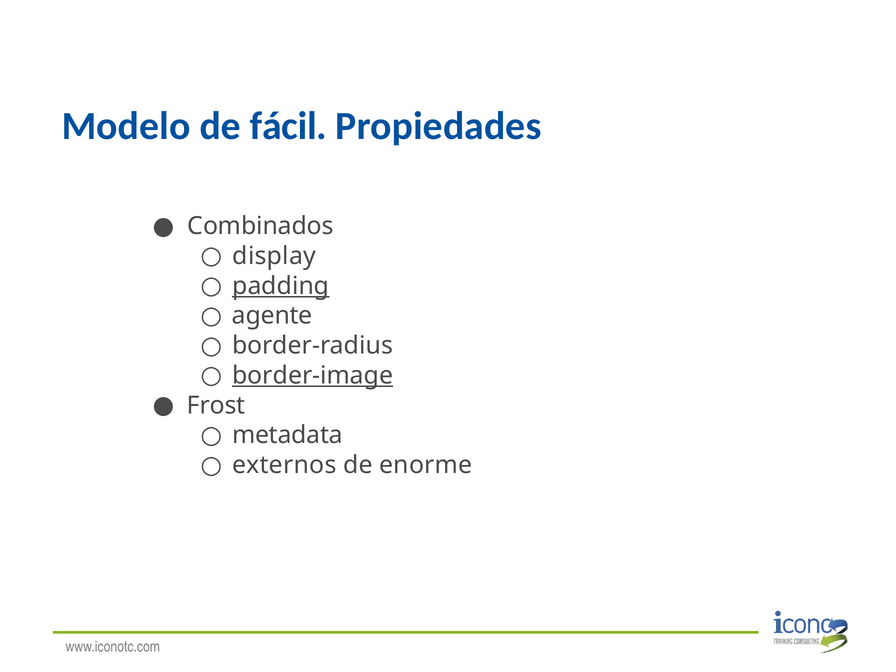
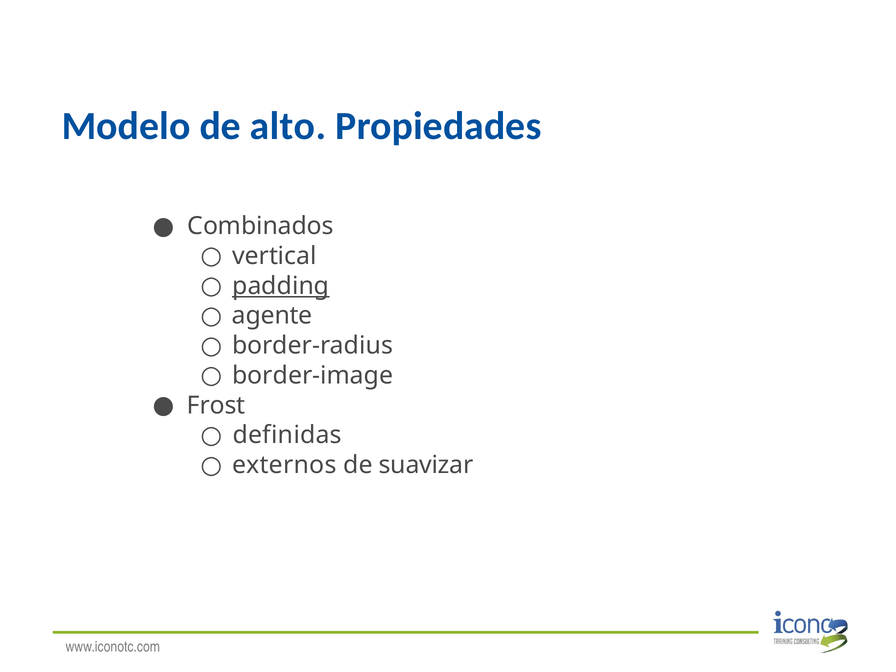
fácil: fácil -> alto (288, 126)
display: display -> vertical (274, 256)
border-image underline: present -> none (313, 376)
metadata: metadata -> definidas (287, 435)
enorme: enorme -> suavizar (426, 465)
